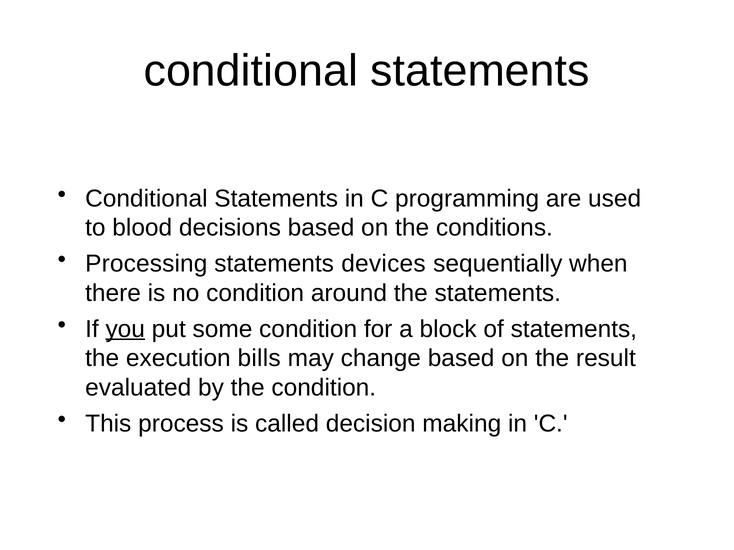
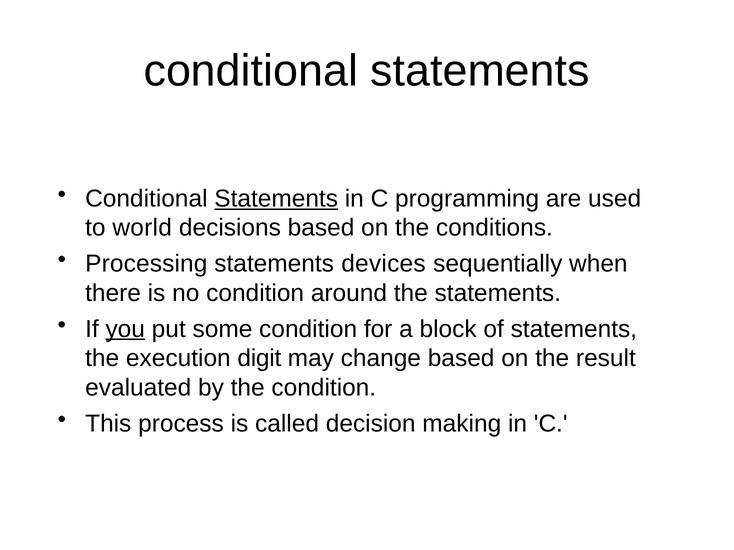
Statements underline: none -> present (276, 199)
blood: blood -> world (142, 228)
bills: bills -> digit (259, 359)
